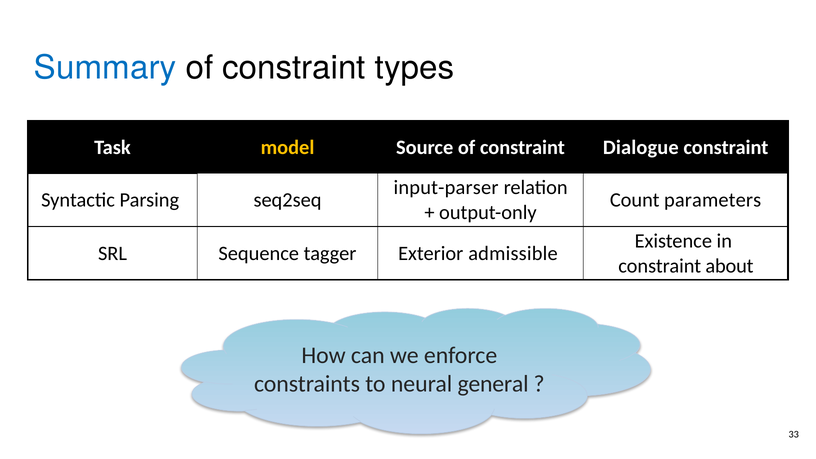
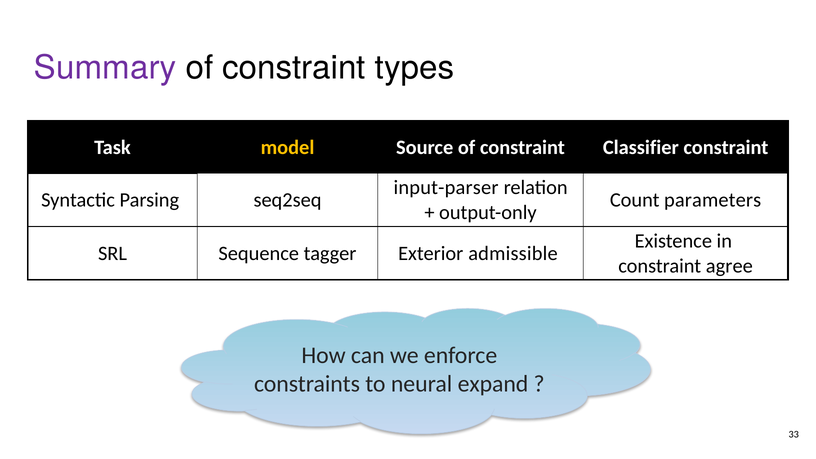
Summary colour: blue -> purple (105, 68)
Dialogue: Dialogue -> Classifier (641, 147)
about: about -> agree (729, 266)
general: general -> expand (493, 384)
